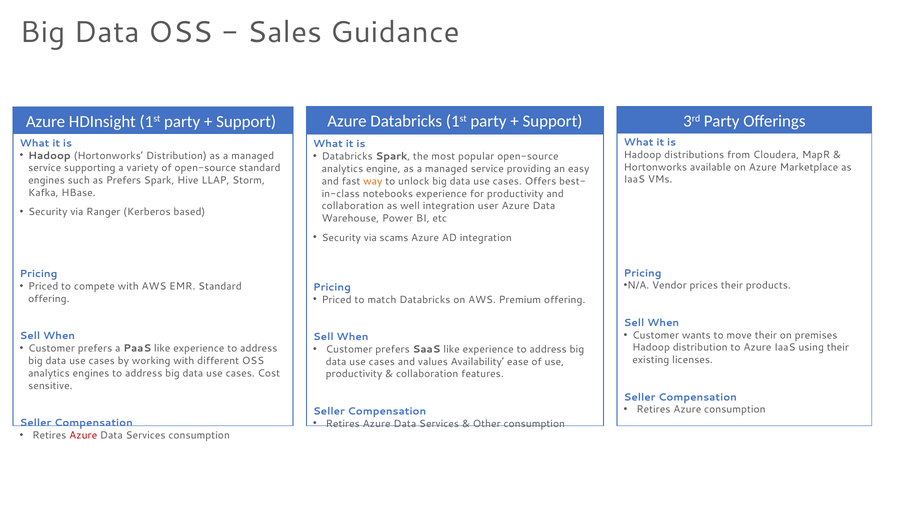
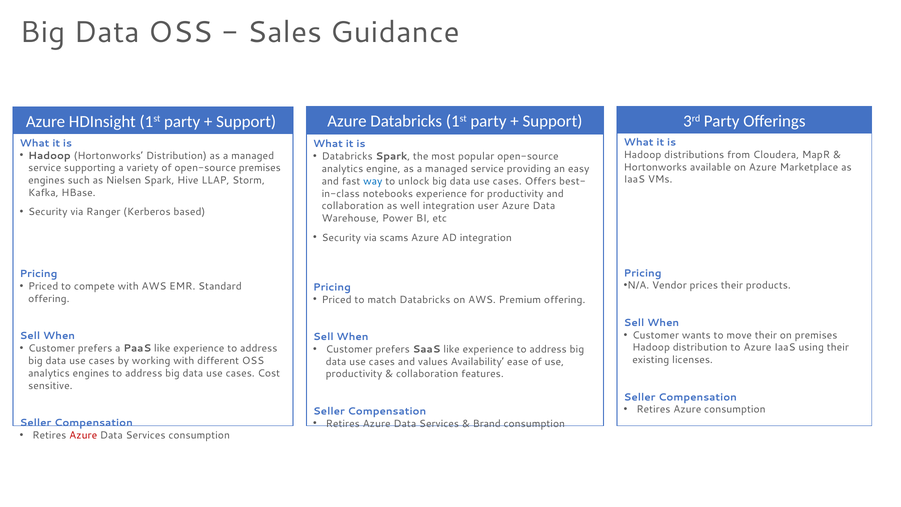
open-source standard: standard -> premises (260, 168)
as Prefers: Prefers -> Nielsen (124, 180)
way colour: orange -> blue (373, 181)
Other: Other -> Brand (487, 423)
